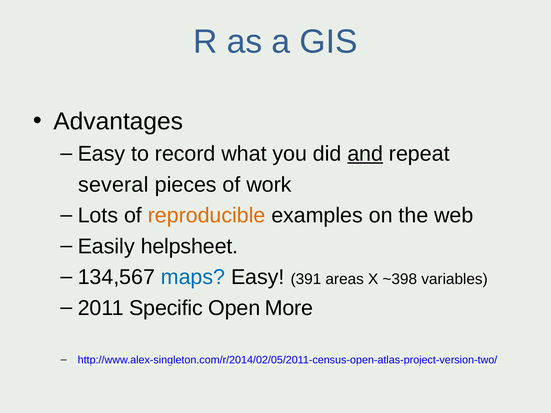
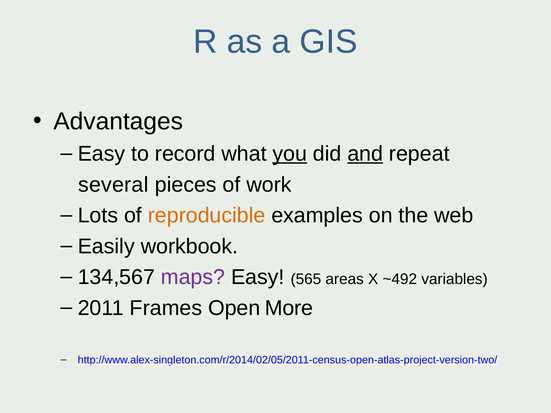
you underline: none -> present (290, 154)
helpsheet: helpsheet -> workbook (189, 247)
maps colour: blue -> purple (193, 277)
391: 391 -> 565 (306, 279)
~398: ~398 -> ~492 (400, 279)
Specific: Specific -> Frames (166, 308)
